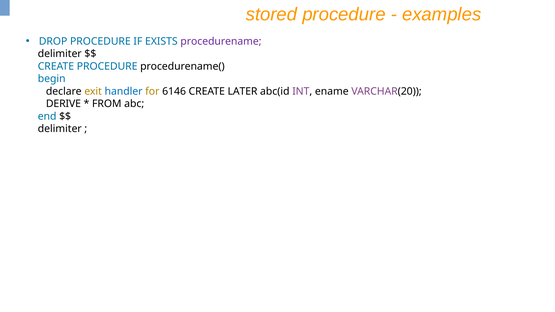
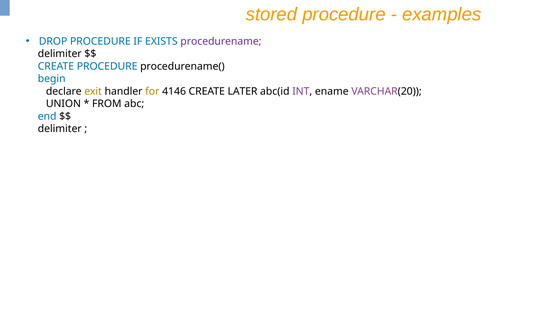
handler colour: blue -> black (124, 91)
6146: 6146 -> 4146 (174, 91)
DERIVE: DERIVE -> UNION (63, 104)
